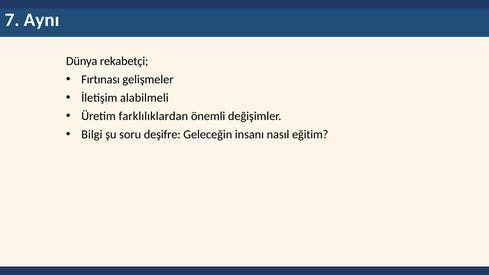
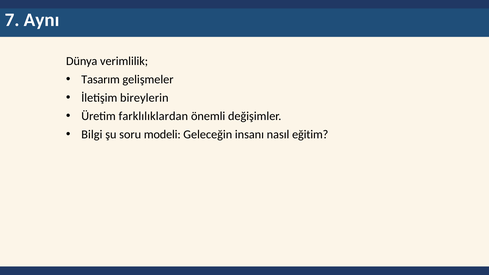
rekabetçi: rekabetçi -> verimlilik (124, 61)
Fırtınası: Fırtınası -> Tasarım (101, 79)
alabilmeli: alabilmeli -> bireylerin (144, 98)
deşifre: deşifre -> modeli (162, 134)
